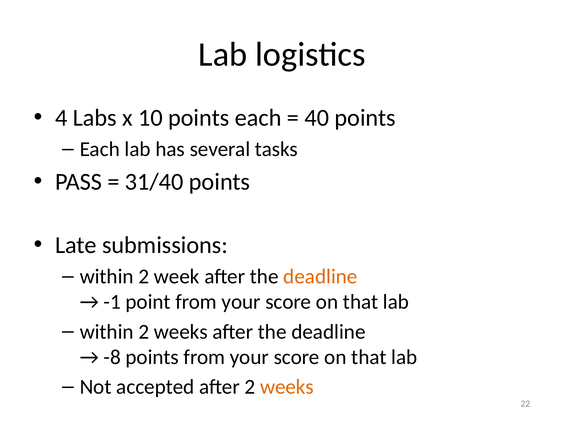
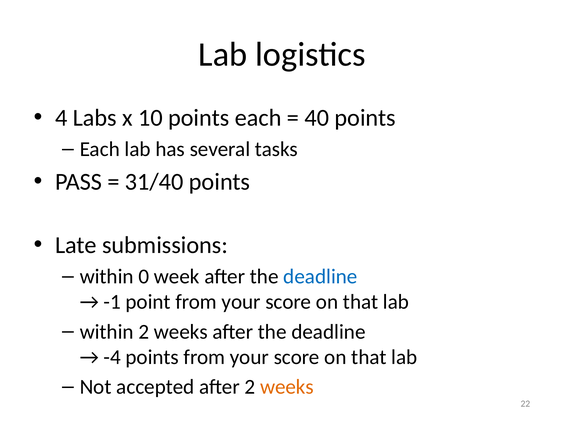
2: 2 -> 0 (144, 277)
deadline colour: orange -> blue (320, 277)
-8: -8 -> -4 (112, 357)
